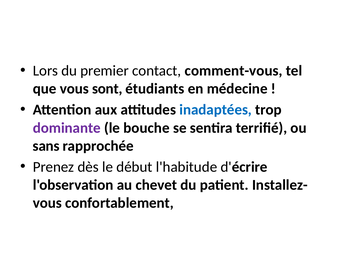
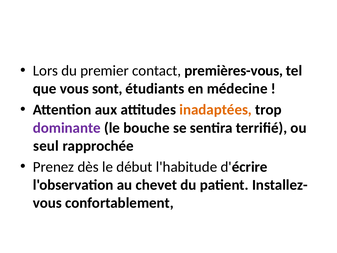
comment-vous: comment-vous -> premières-vous (234, 71)
inadaptées colour: blue -> orange (216, 110)
sans: sans -> seul (46, 146)
